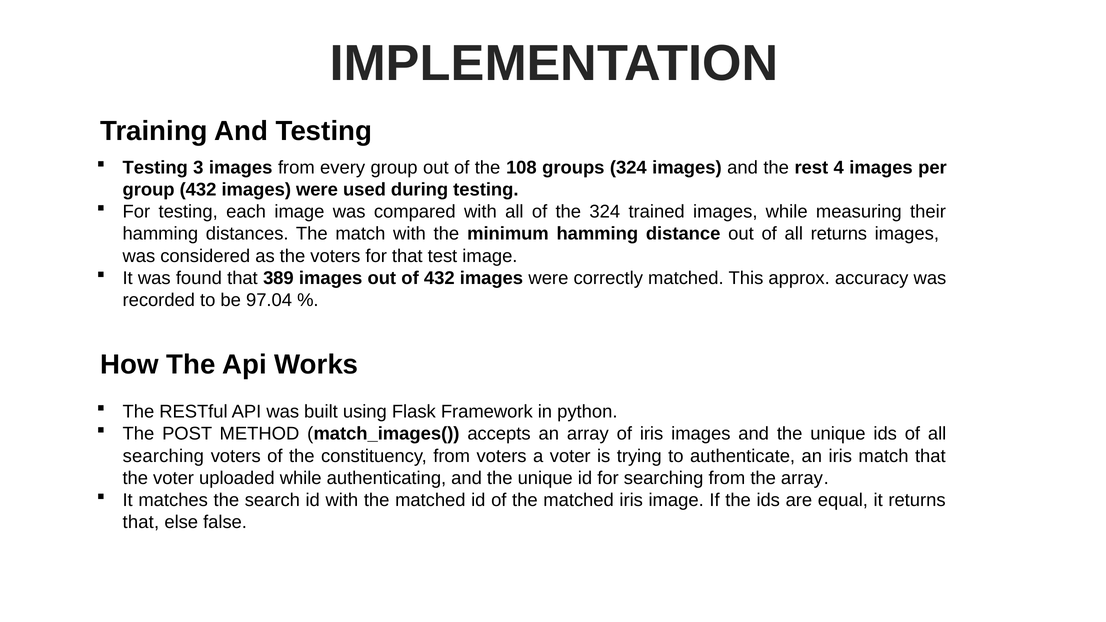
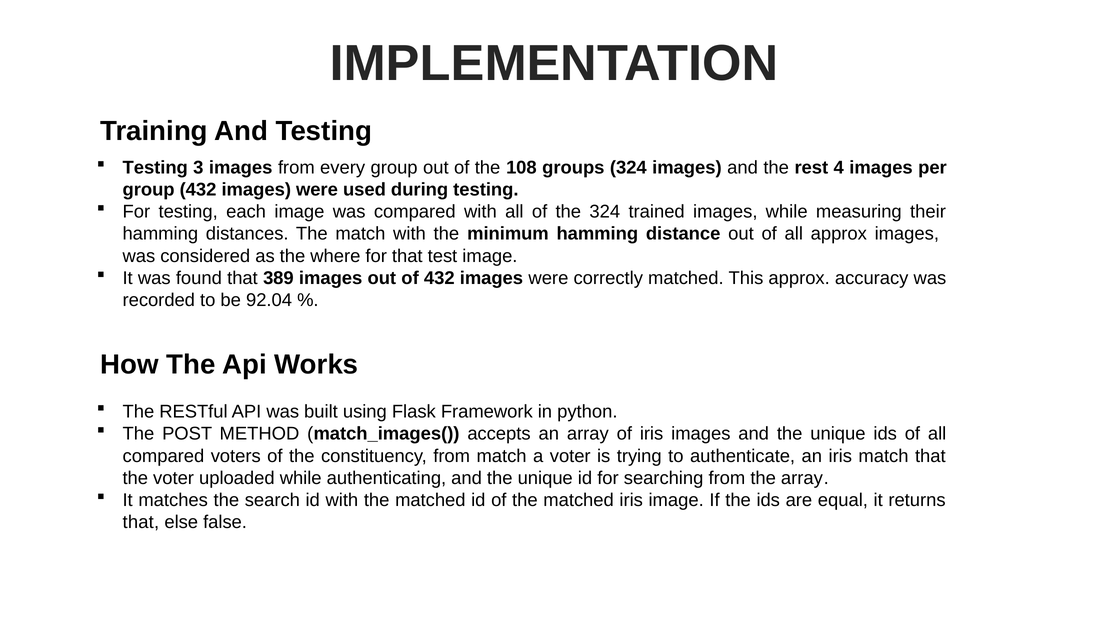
all returns: returns -> approx (839, 234)
the voters: voters -> where (335, 256)
97.04: 97.04 -> 92.04 (269, 300)
searching: searching -> compared (163, 456)
from voters: voters -> match (502, 456)
